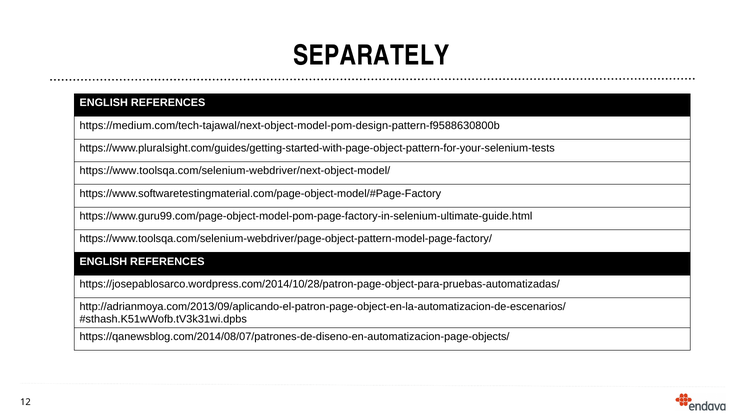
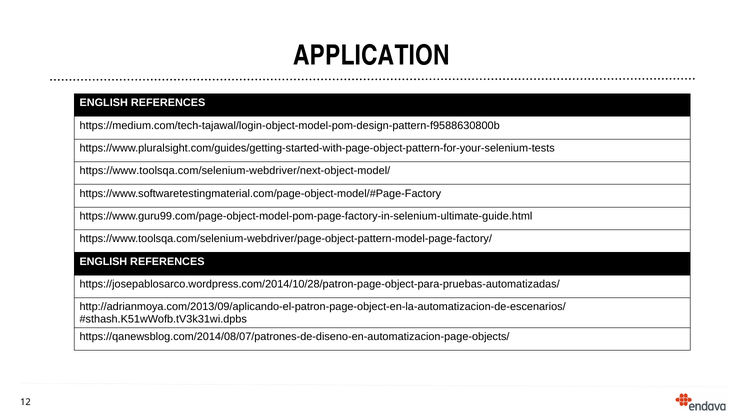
SEPARATELY: SEPARATELY -> APPLICATION (371, 56)
https://medium.com/tech-tajawal/next-object-model-pom-design-pattern-f9588630800b: https://medium.com/tech-tajawal/next-object-model-pom-design-pattern-f9588630800b -> https://medium.com/tech-tajawal/login-object-model-pom-design-pattern-f9588630800b (290, 126)
